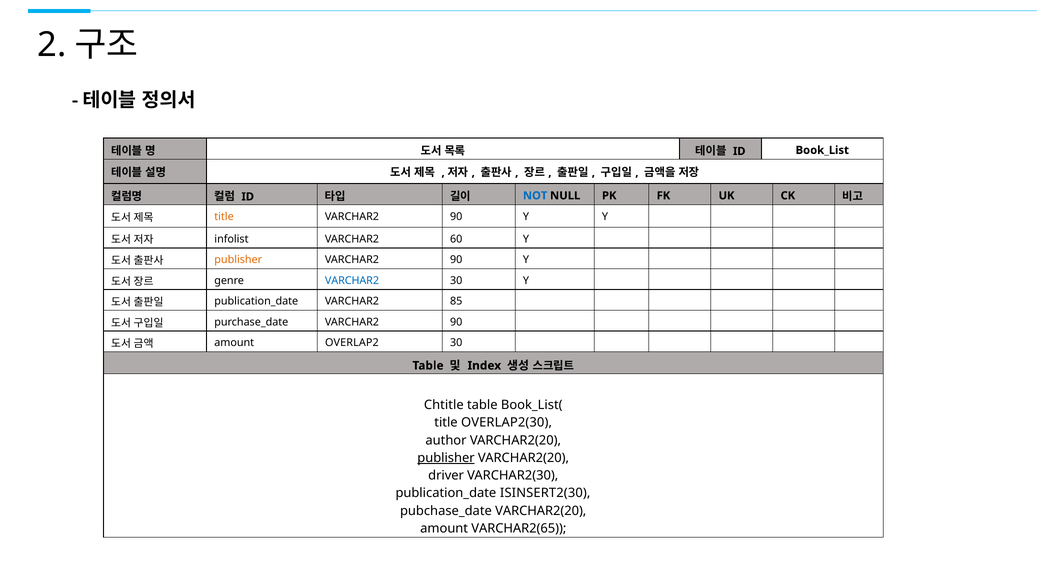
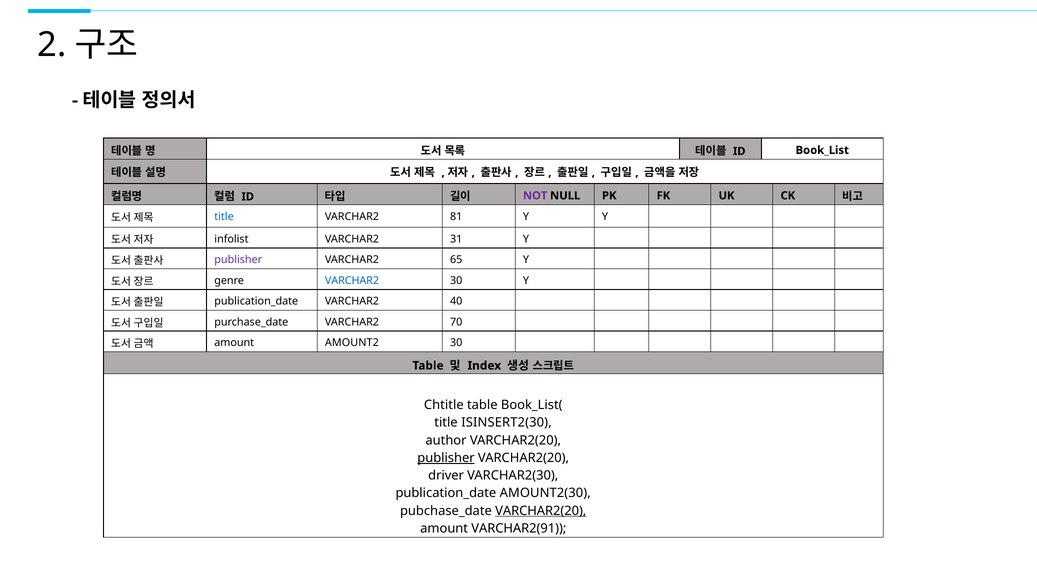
NOT colour: blue -> purple (535, 196)
title colour: orange -> blue (224, 217)
90: 90 -> 81 (456, 217)
60: 60 -> 31 (456, 239)
publisher colour: orange -> purple (238, 260)
90: 90 -> 65 (456, 260)
85: 85 -> 40 (456, 301)
90: 90 -> 70 (456, 322)
OVERLAP2: OVERLAP2 -> AMOUNT2 (352, 343)
OVERLAP2(30: OVERLAP2(30 -> ISINSERT2(30 (507, 423)
ISINSERT2(30: ISINSERT2(30 -> AMOUNT2(30 (545, 493)
VARCHAR2(20 underline: none -> present (541, 511)
VARCHAR2(65: VARCHAR2(65 -> VARCHAR2(91 (519, 529)
